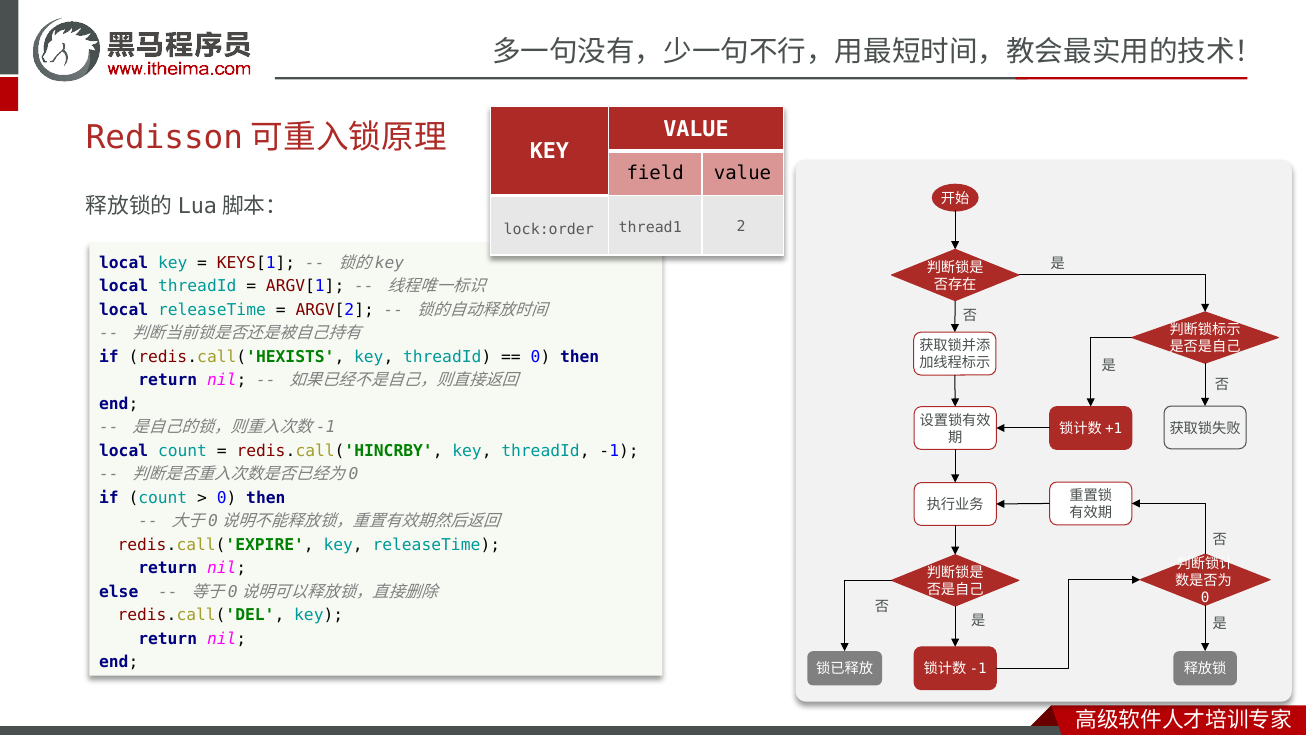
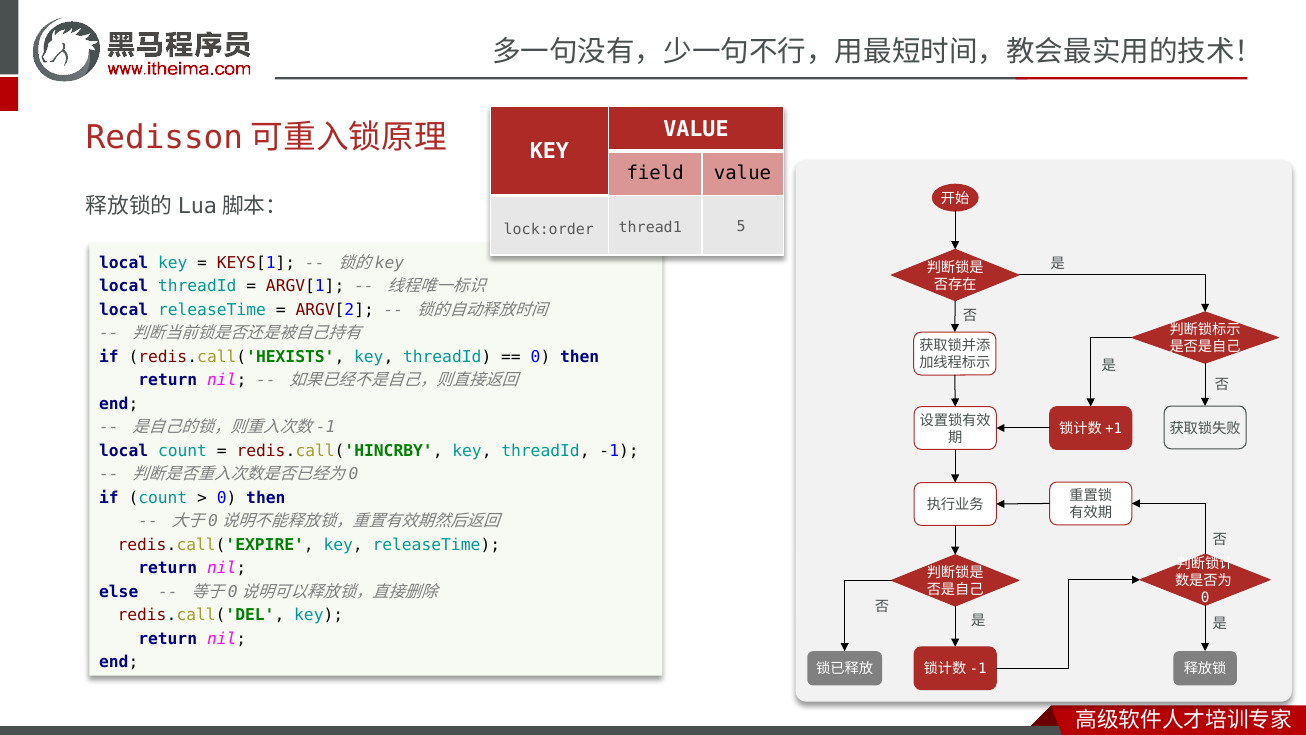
2: 2 -> 5 (741, 226)
